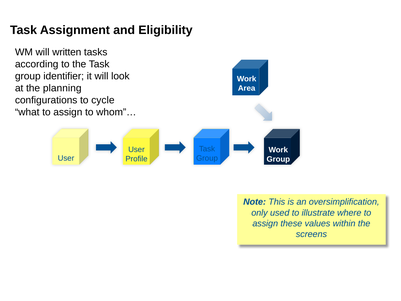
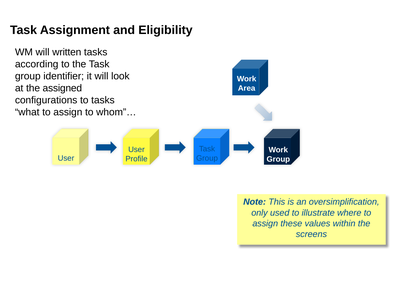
planning: planning -> assigned (62, 88)
to cycle: cycle -> tasks (103, 100)
